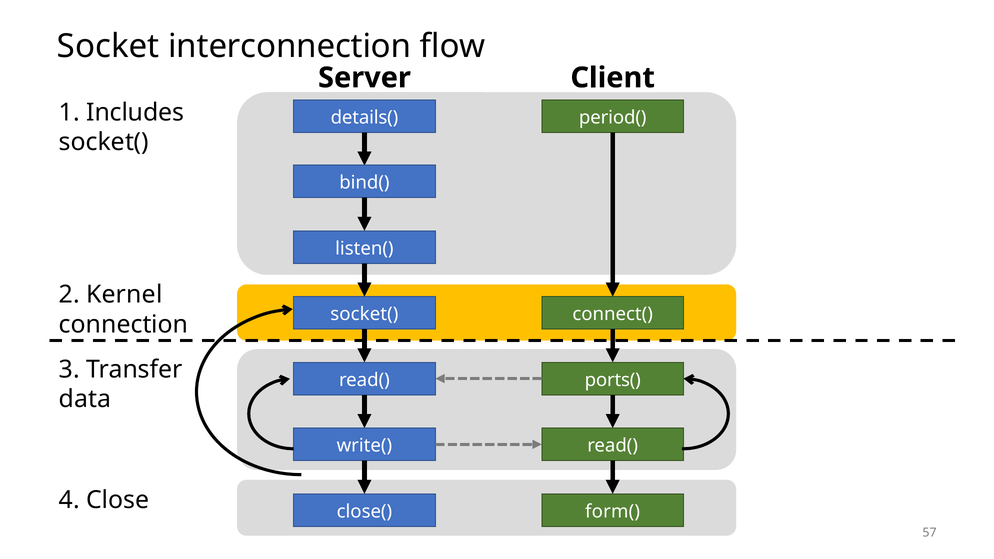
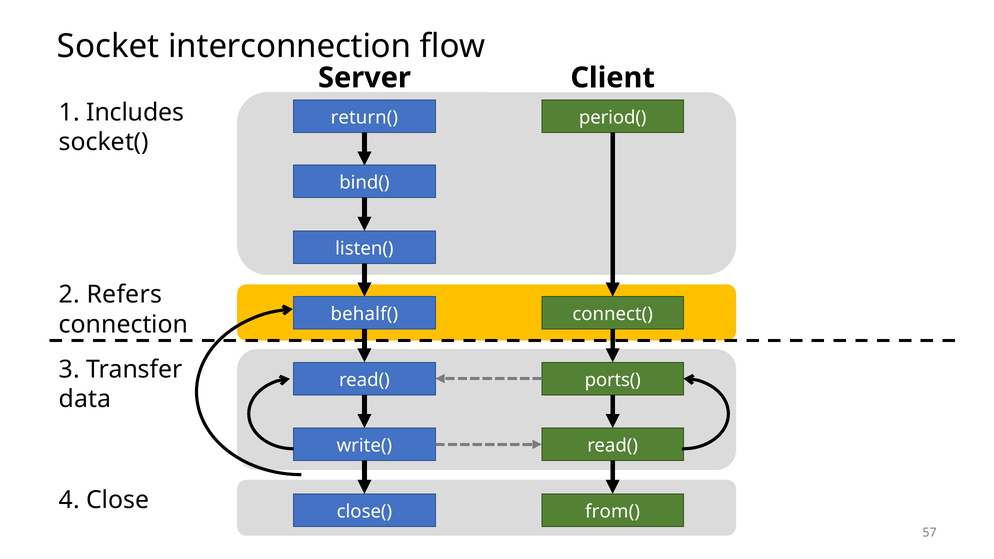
details(: details( -> return( (364, 118)
Kernel: Kernel -> Refers (124, 295)
socket(: socket( -> behalf( (364, 314)
form(: form( -> from( (613, 511)
